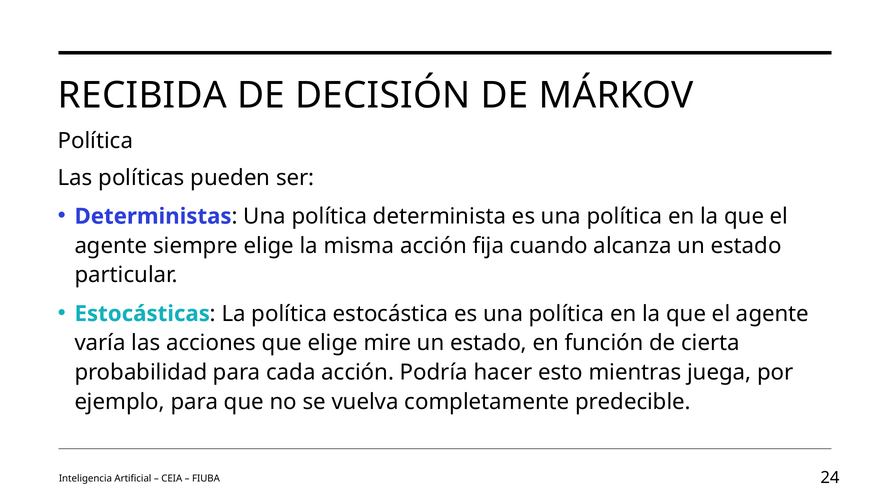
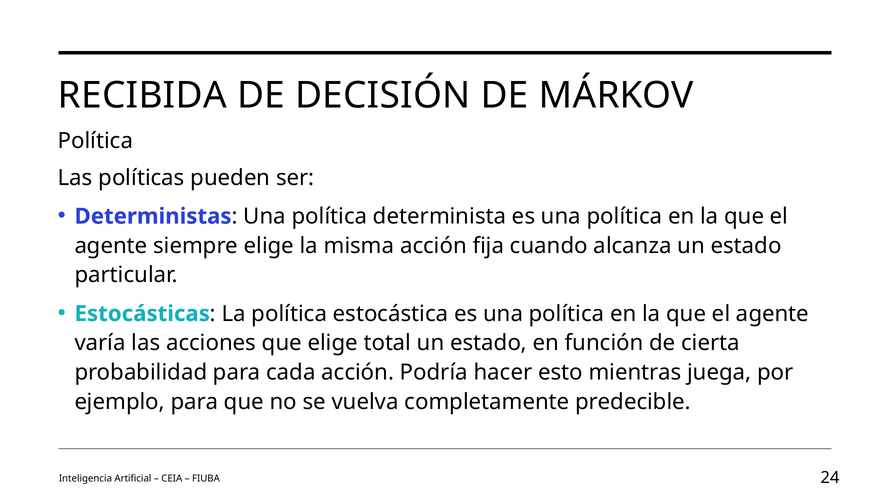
mire: mire -> total (387, 343)
